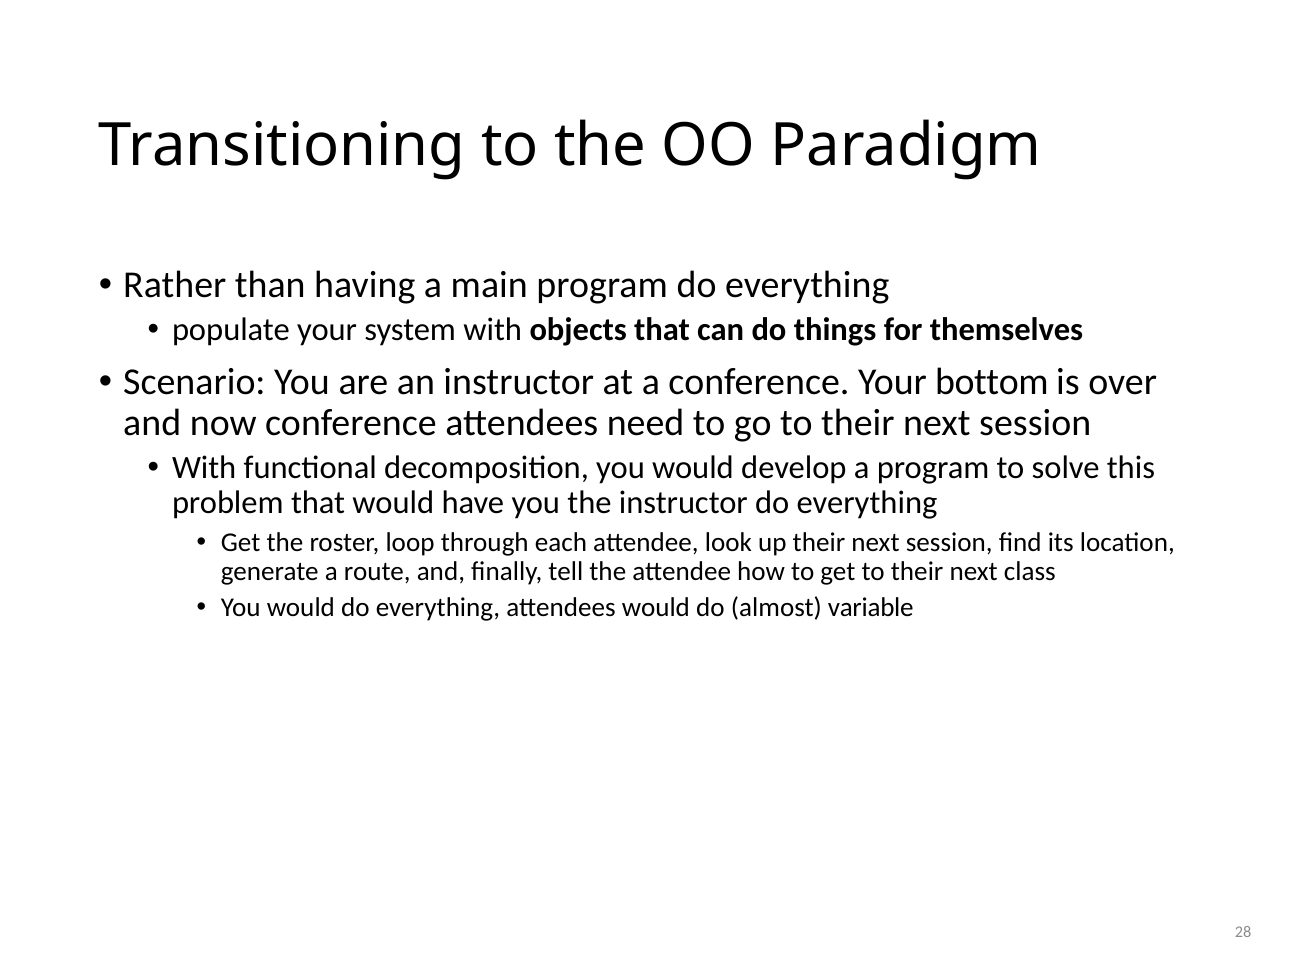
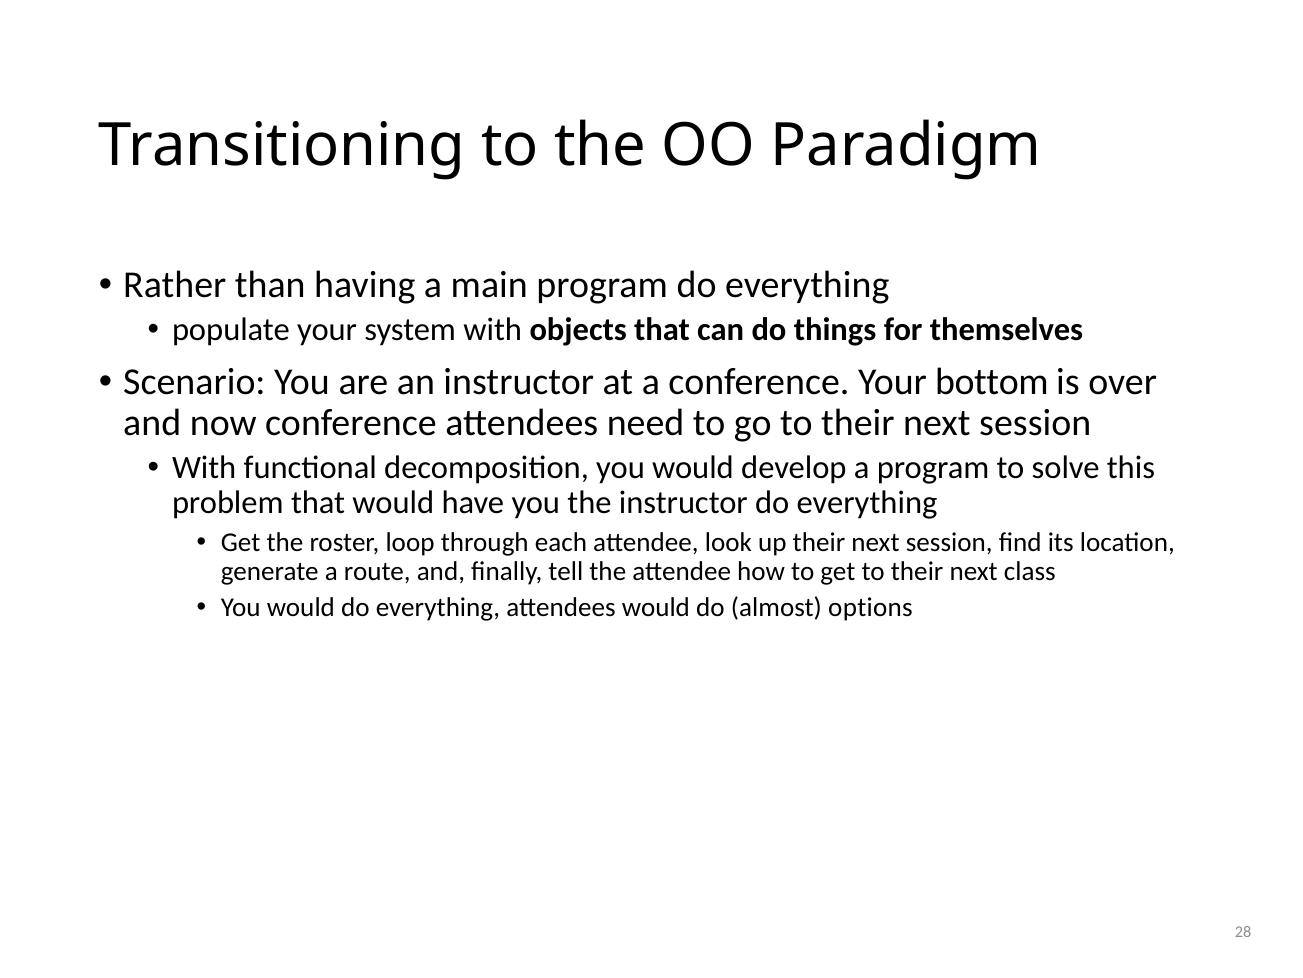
variable: variable -> options (870, 607)
